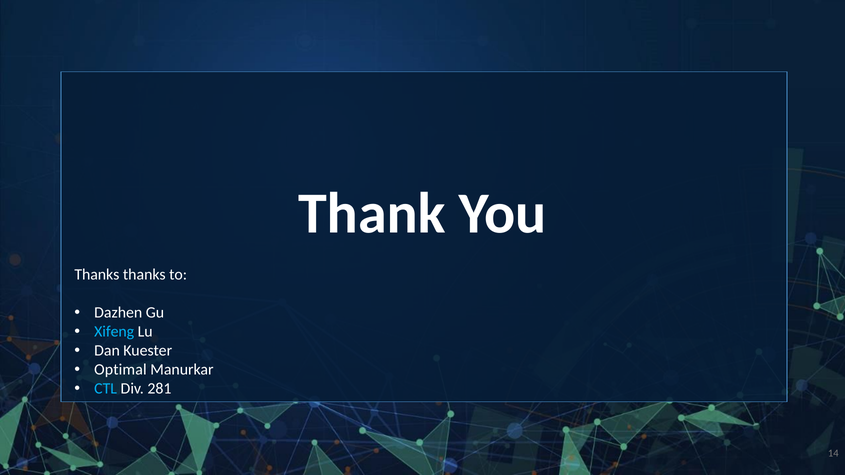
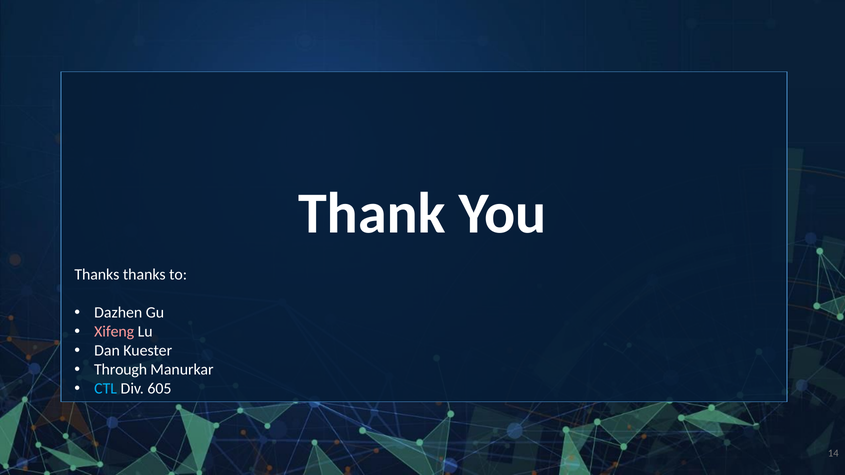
Xifeng colour: light blue -> pink (114, 332)
Optimal: Optimal -> Through (121, 370)
281: 281 -> 605 (159, 389)
